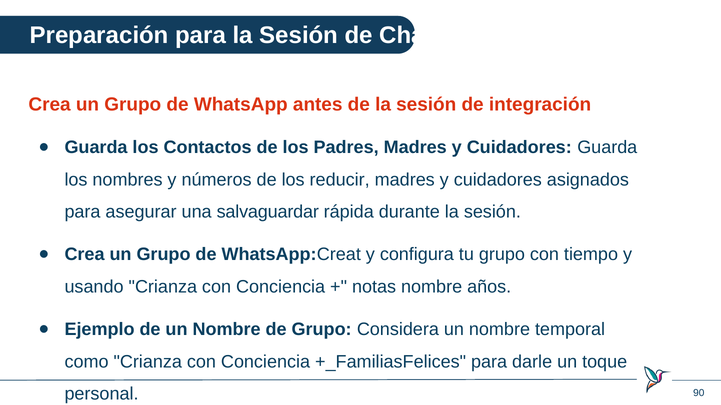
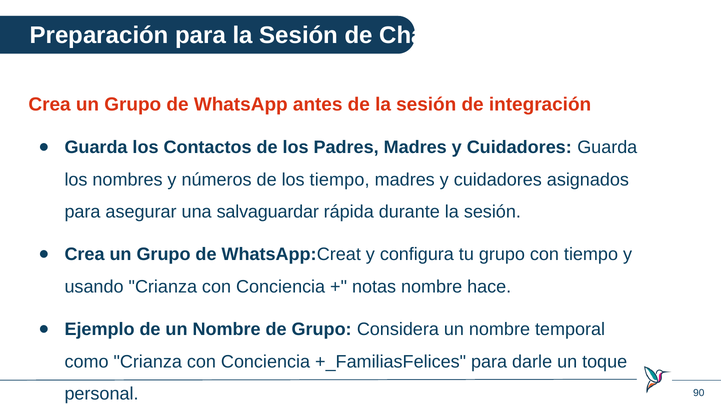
los reducir: reducir -> tiempo (340, 180)
años: años -> hace (489, 287)
